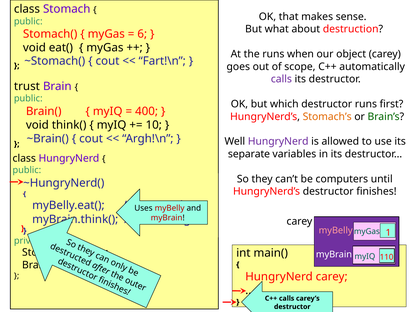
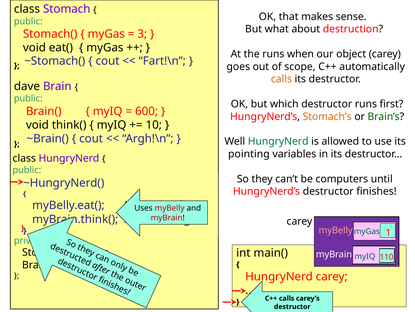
6: 6 -> 3 (142, 34)
calls colour: purple -> orange (281, 79)
trust: trust -> dave (27, 86)
400: 400 -> 600 (147, 111)
HungryNerd colour: purple -> green (278, 141)
separate: separate -> pointing (249, 154)
